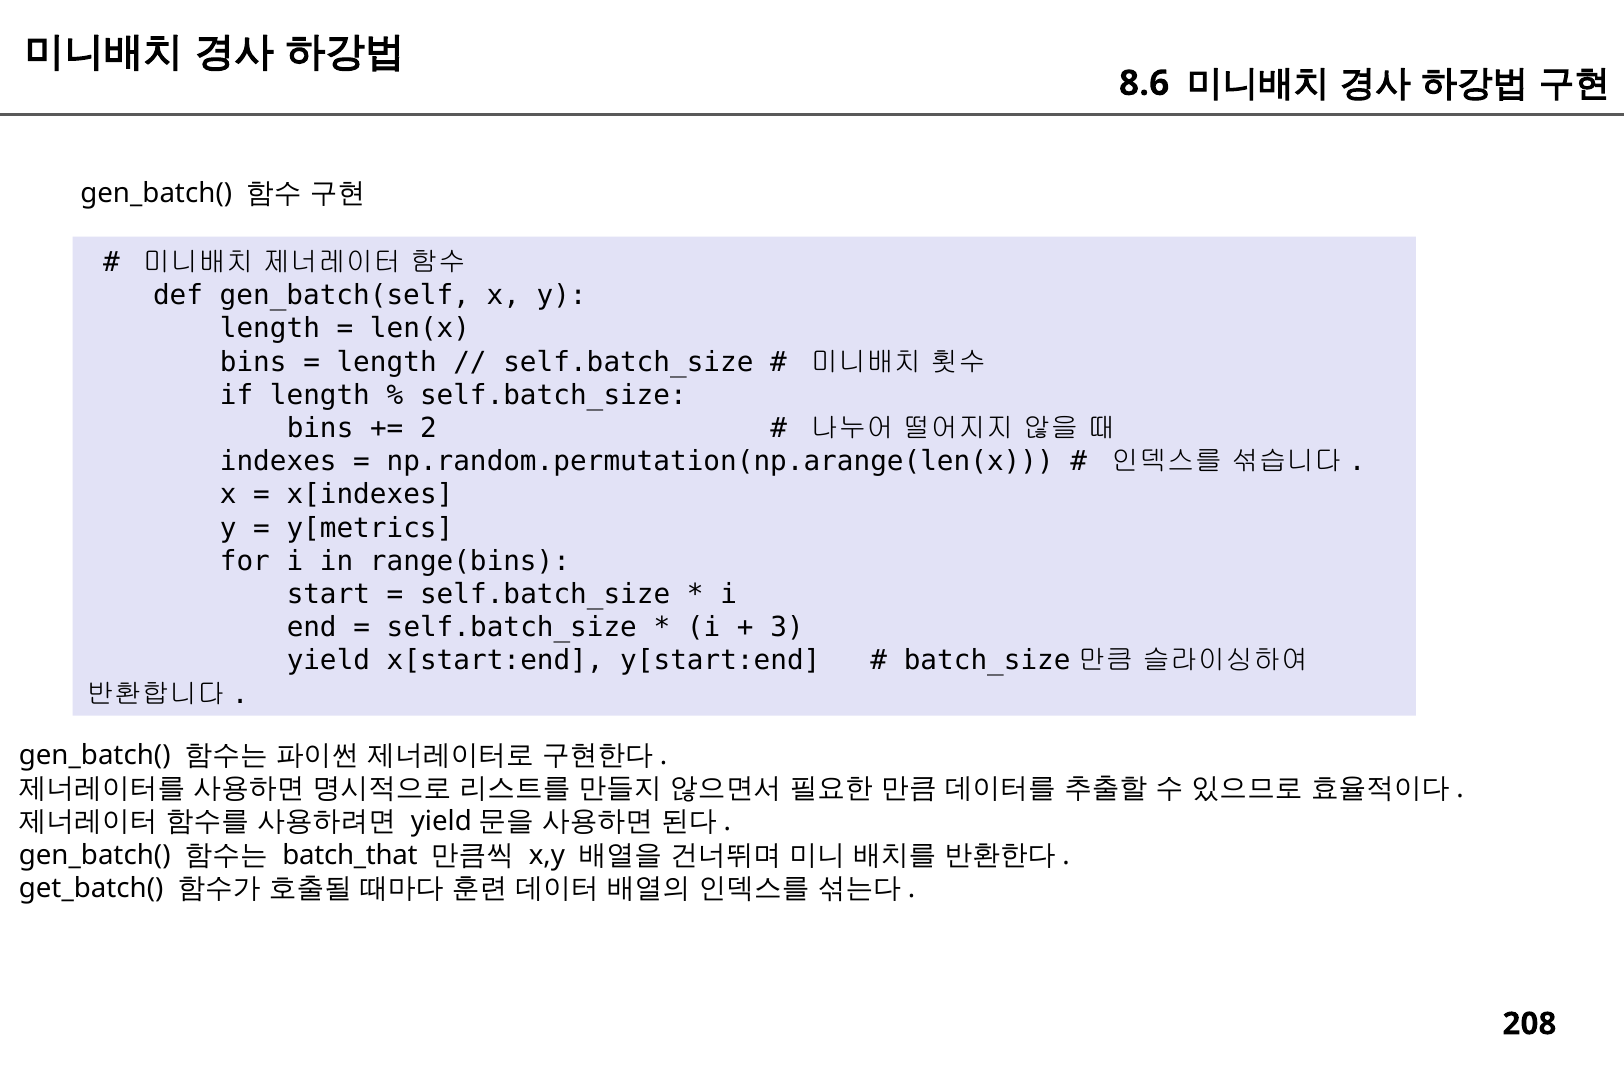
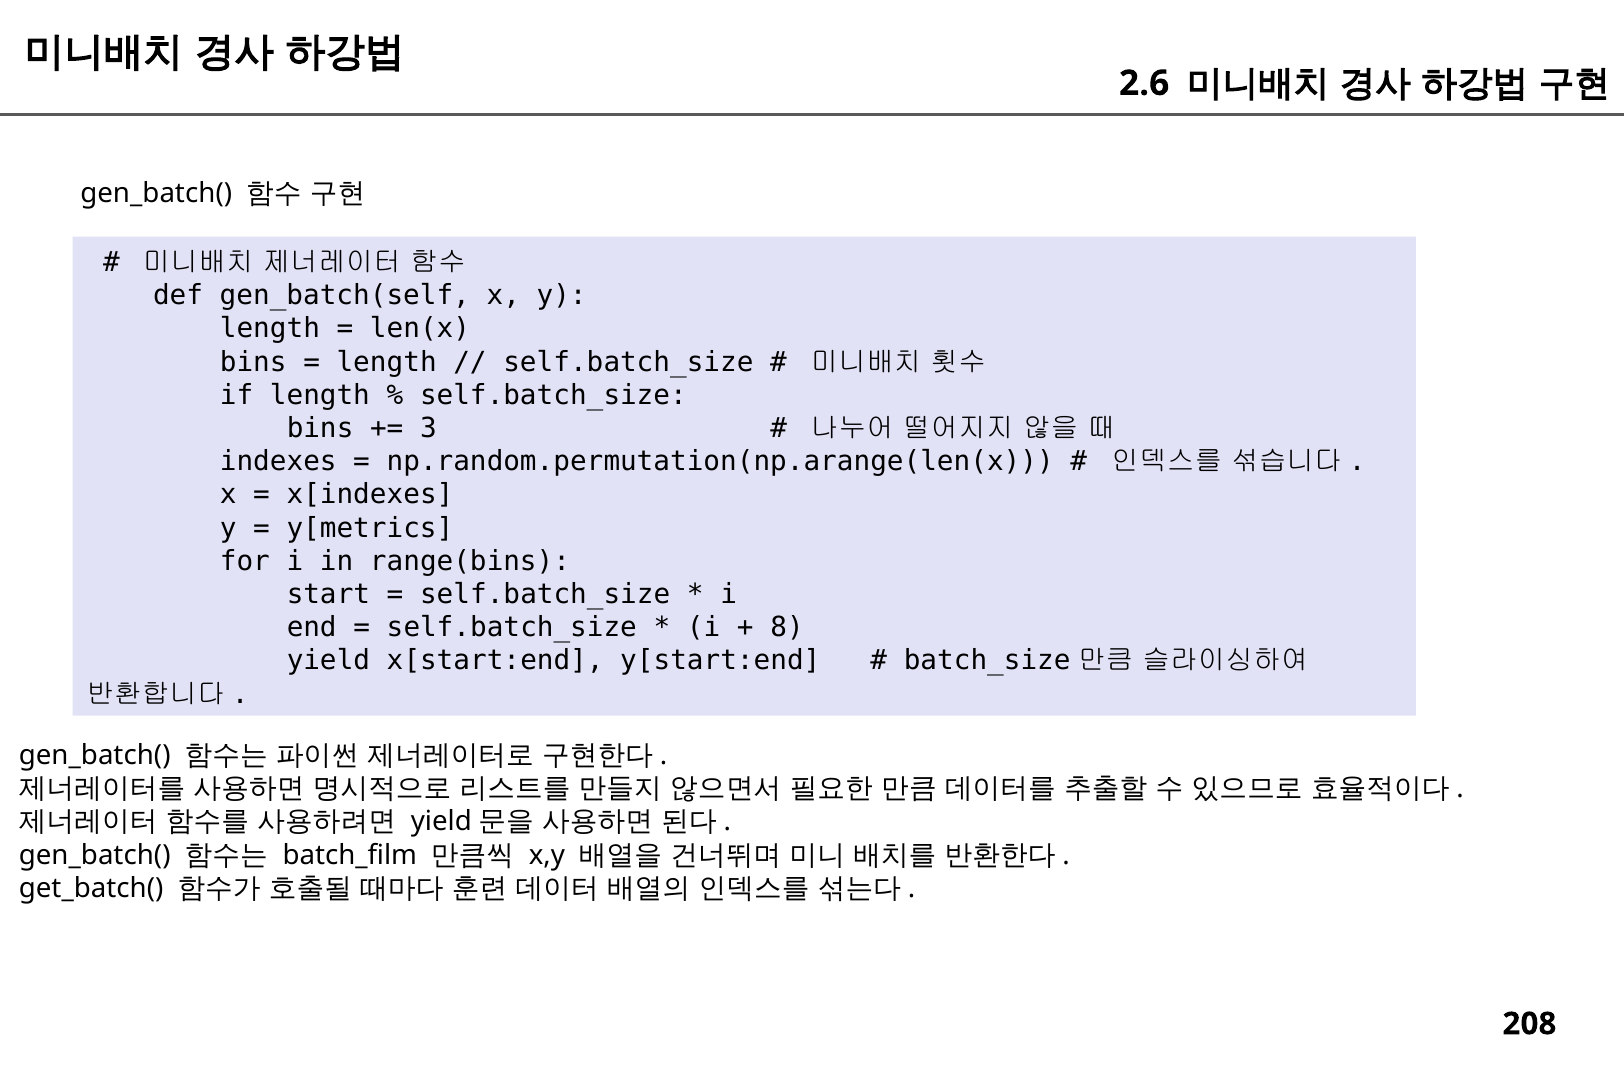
8.6: 8.6 -> 2.6 (1144, 83)
2: 2 -> 3 (428, 428)
3: 3 -> 8 (787, 627)
batch_that: batch_that -> batch_film (350, 855)
